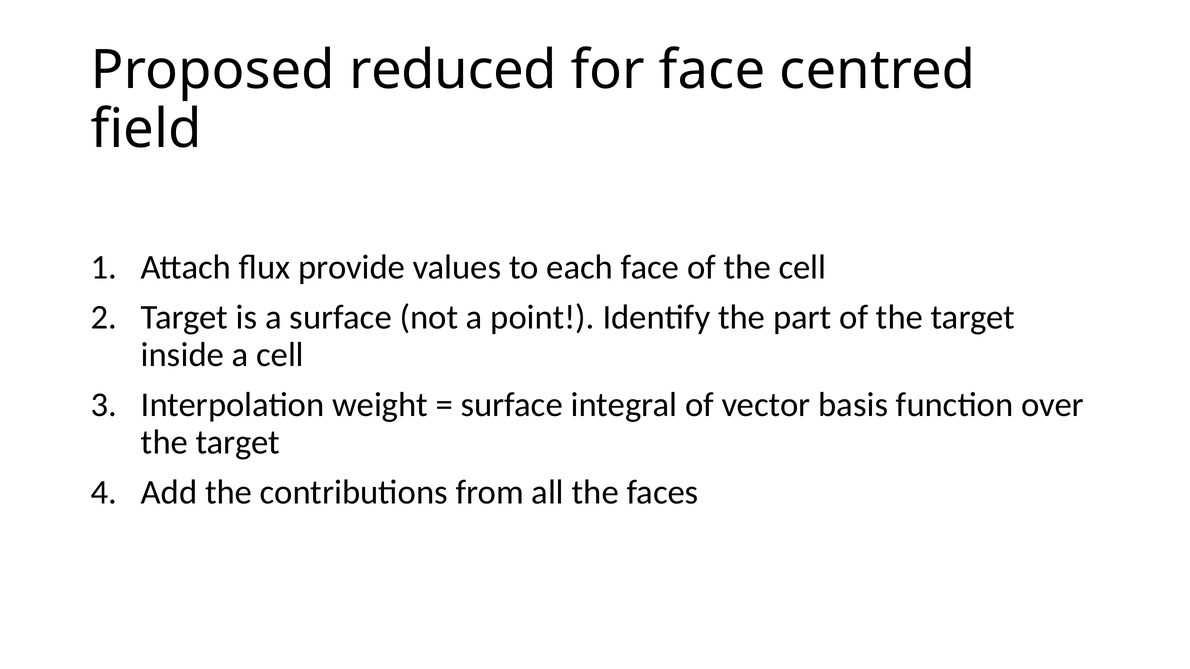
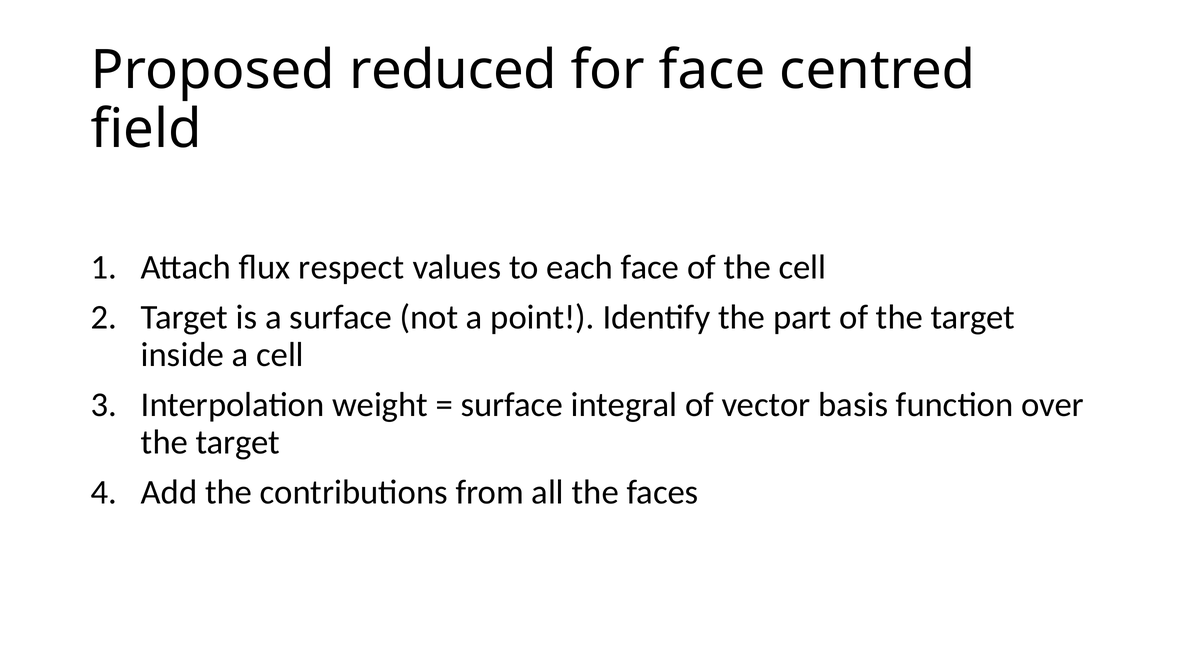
provide: provide -> respect (351, 268)
